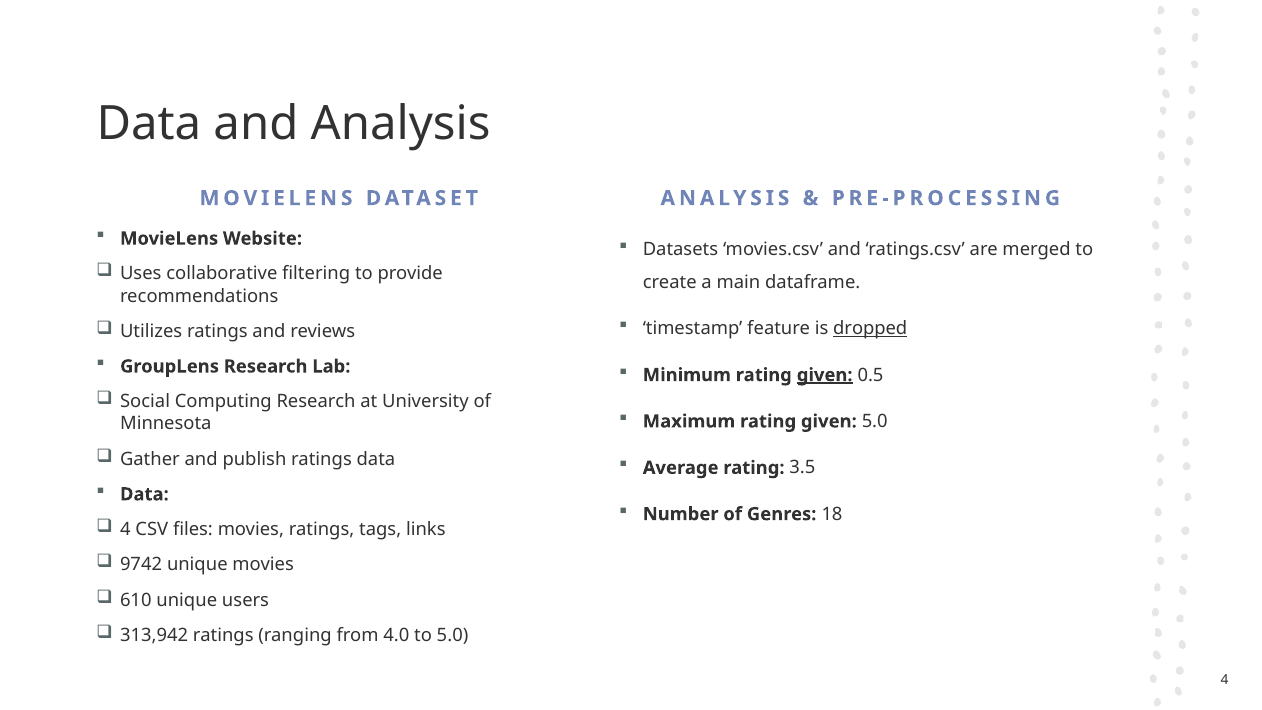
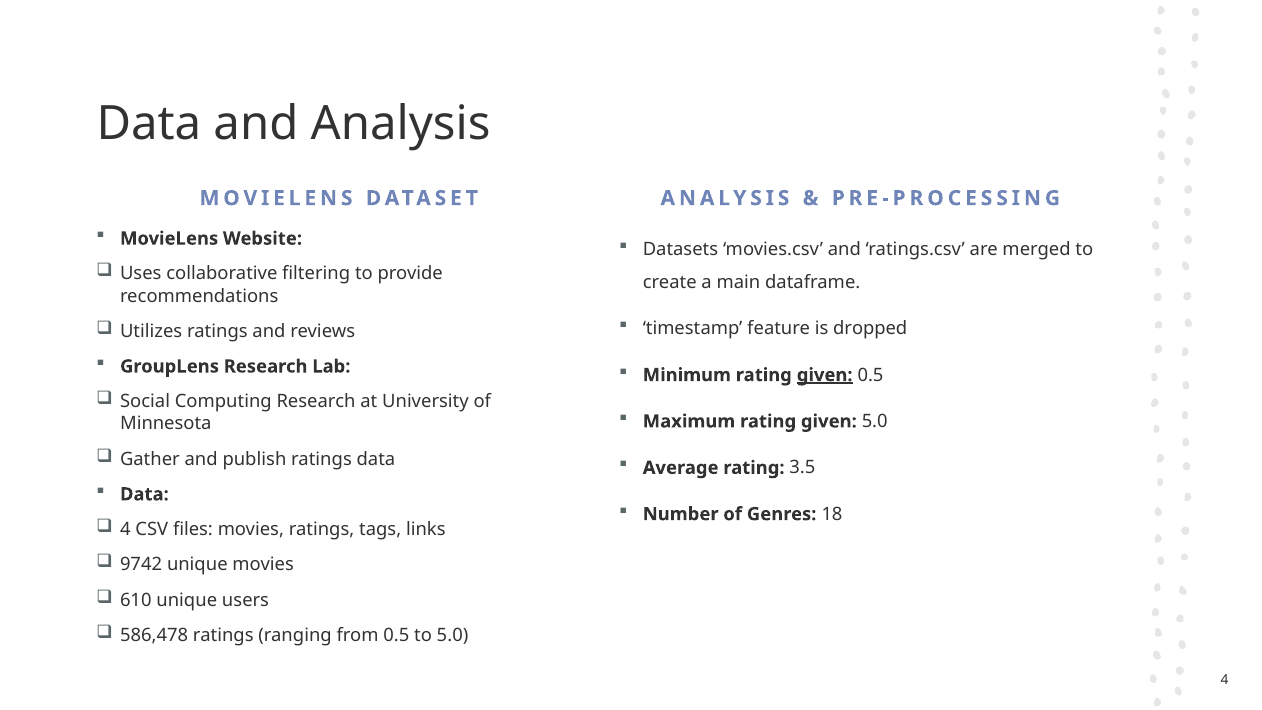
dropped underline: present -> none (870, 329)
313,942: 313,942 -> 586,478 (154, 635)
from 4.0: 4.0 -> 0.5 (396, 635)
